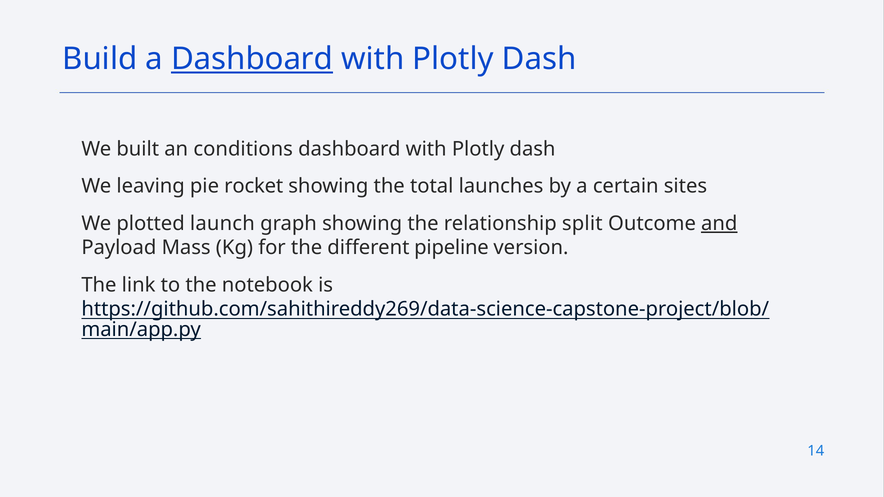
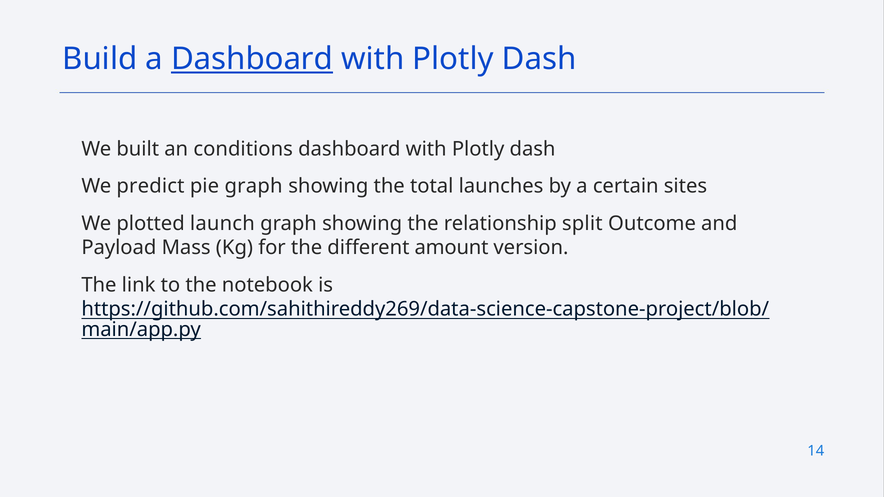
leaving: leaving -> predict (150, 186)
pie rocket: rocket -> graph (254, 186)
and underline: present -> none (719, 224)
pipeline: pipeline -> amount (451, 248)
